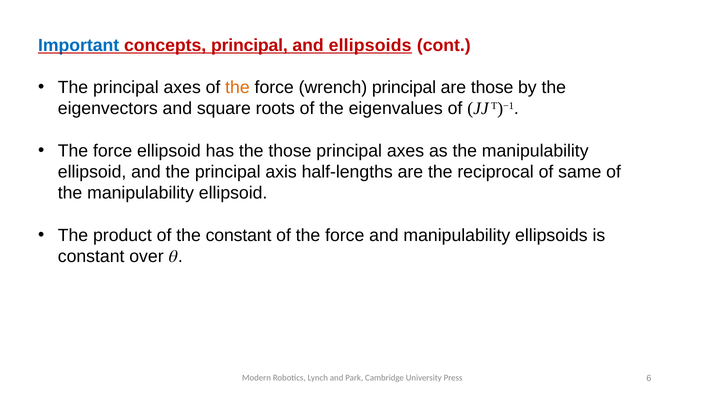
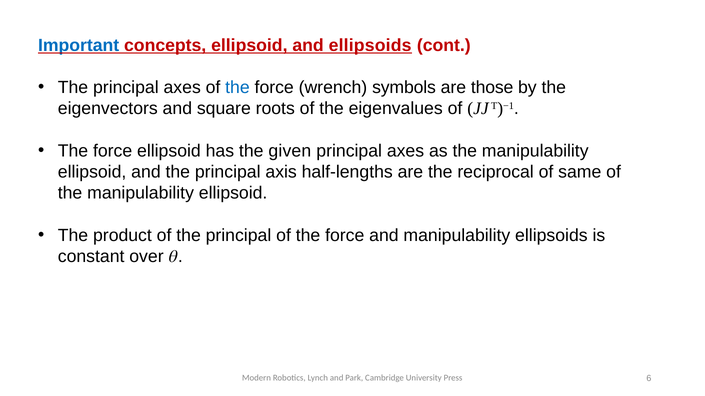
concepts principal: principal -> ellipsoid (249, 45)
the colour: orange -> blue (237, 88)
wrench principal: principal -> symbols (404, 88)
the those: those -> given (290, 151)
of the constant: constant -> principal (238, 236)
